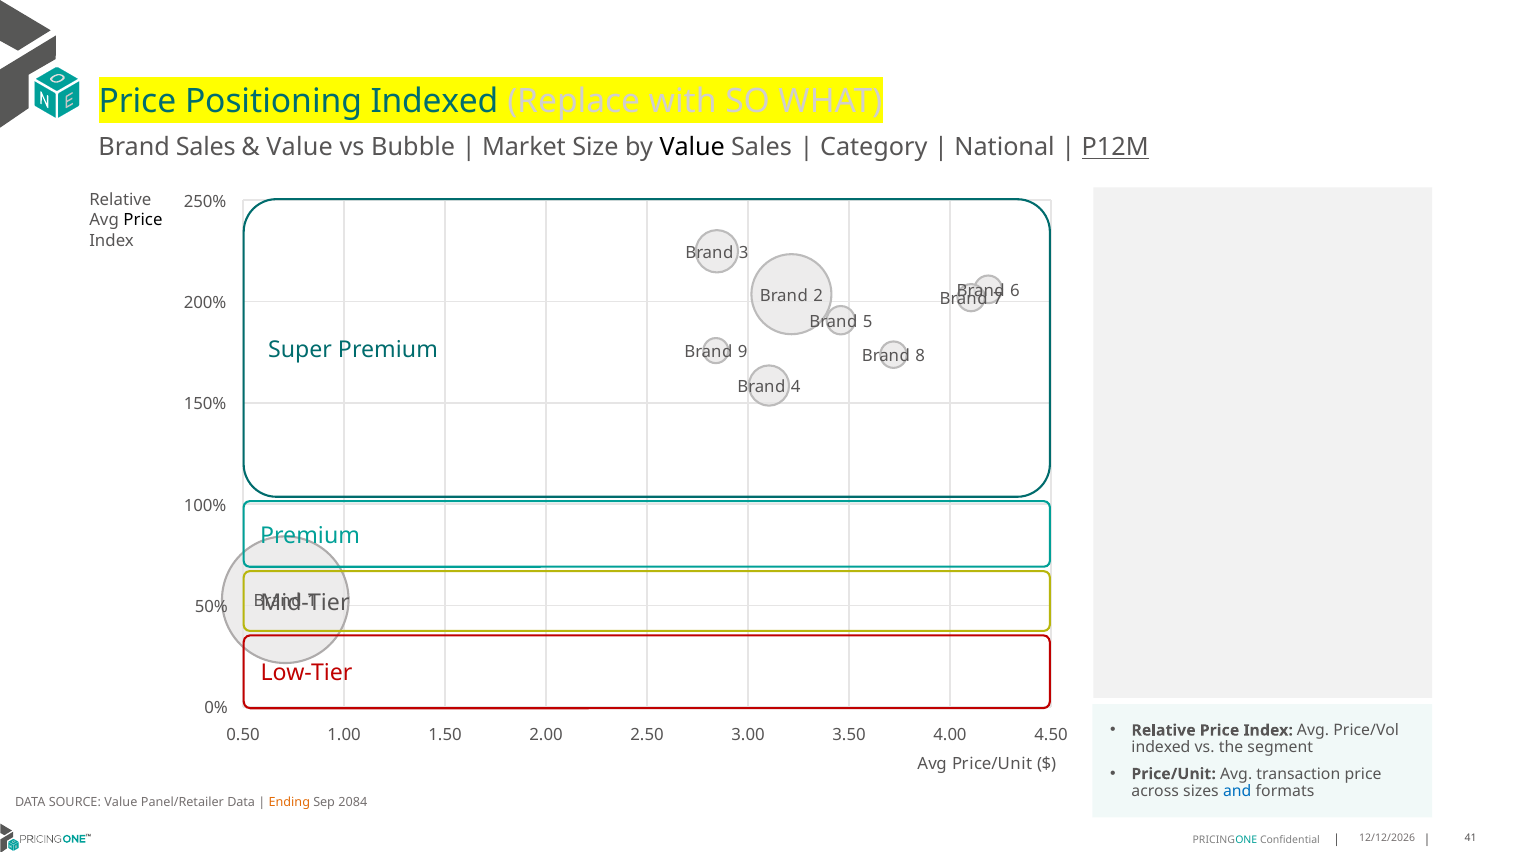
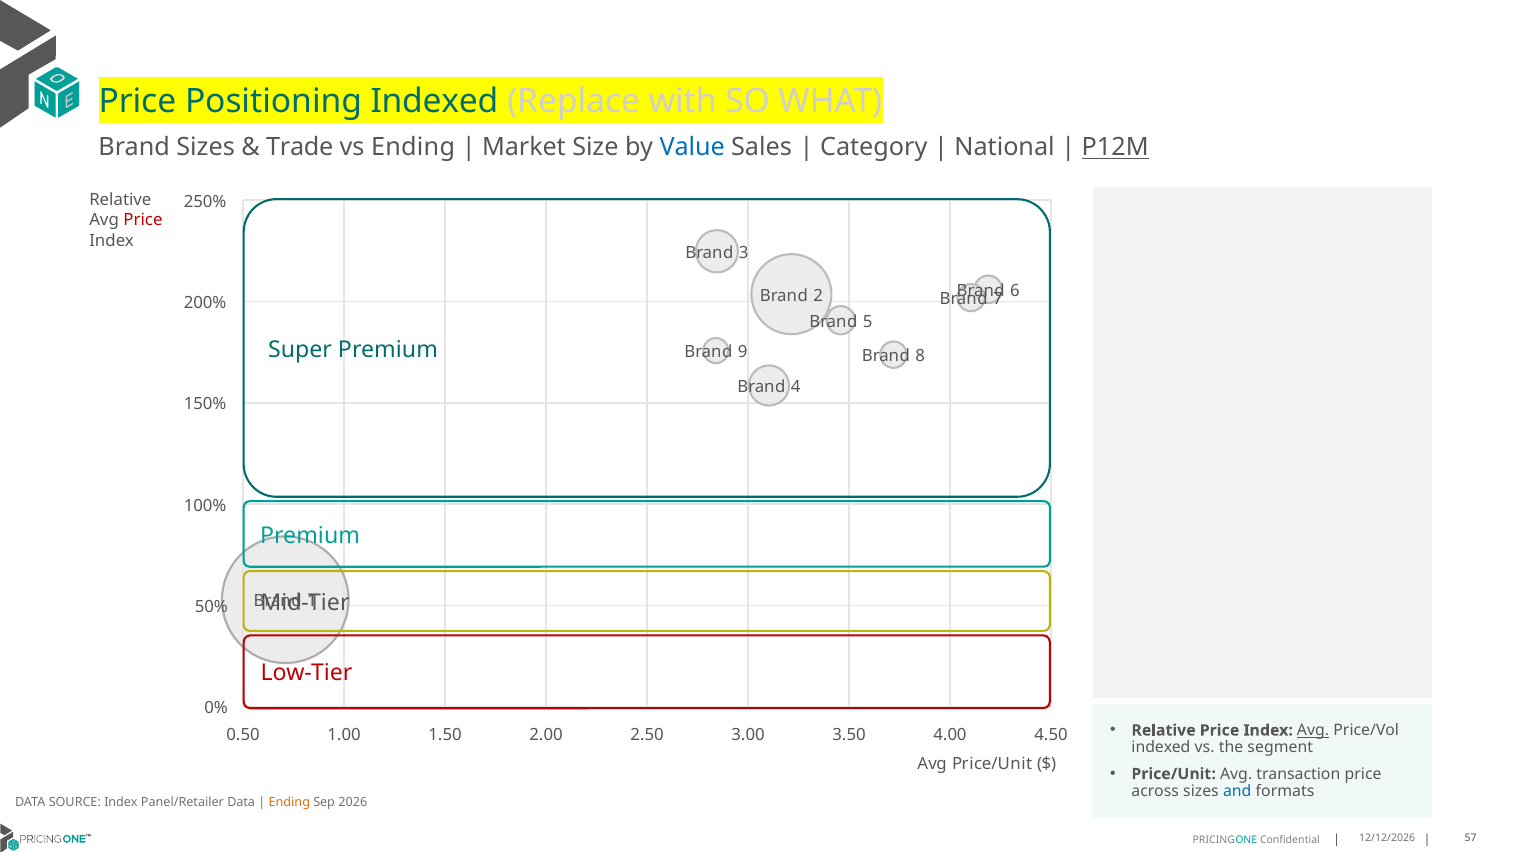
Brand Sales: Sales -> Sizes (206, 148)
Value: Value -> Trade (300, 148)
vs Bubble: Bubble -> Ending (413, 148)
Value colour: black -> blue (692, 148)
Price colour: black -> red (143, 220)
Avg underline: none -> present (1313, 730)
SOURCE Value: Value -> Index (121, 802)
2084: 2084 -> 2026 (353, 802)
41: 41 -> 57 (1471, 837)
